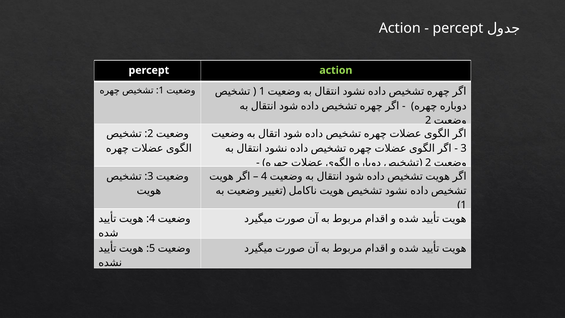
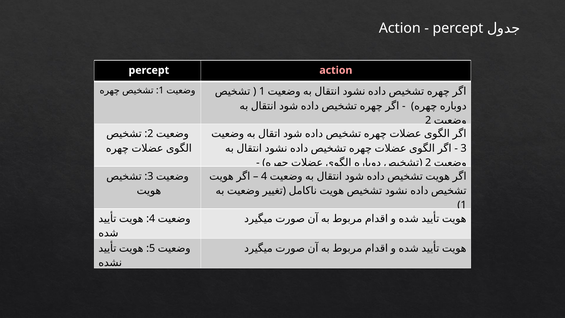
action colour: light green -> pink (336, 70)
